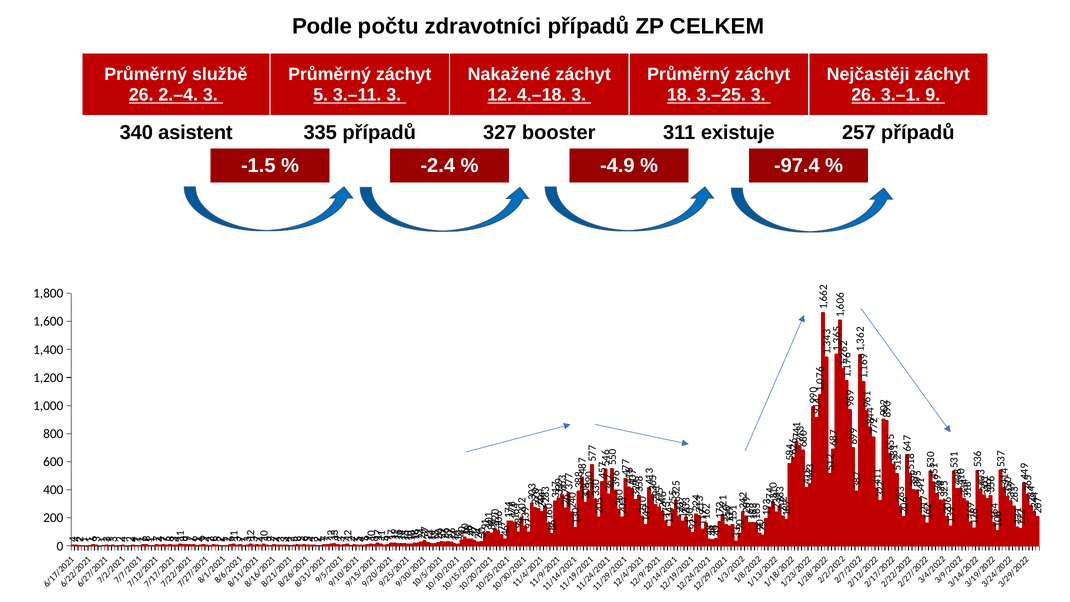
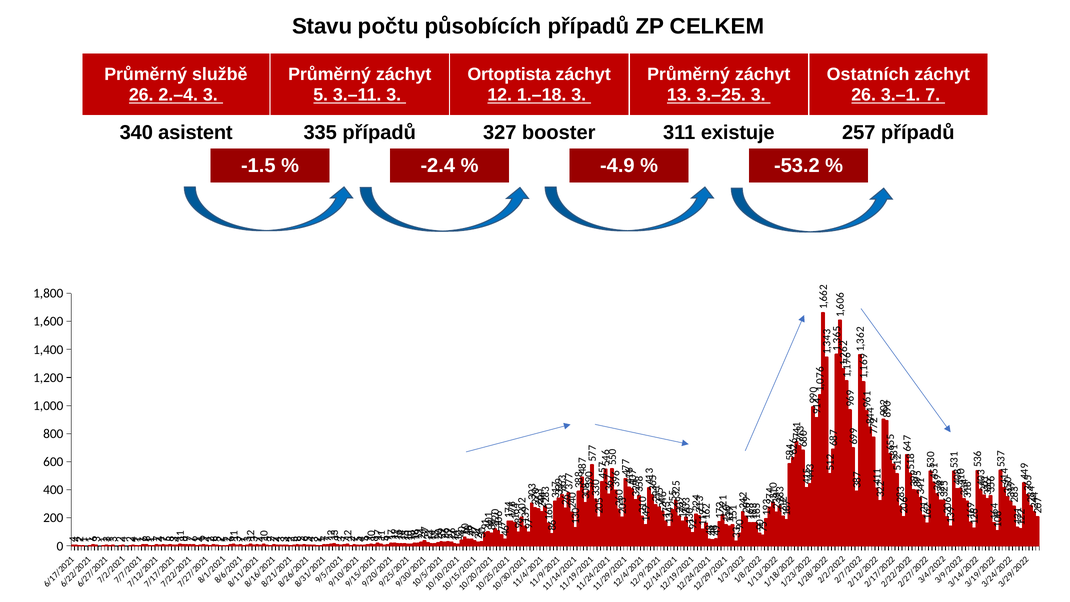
Podle: Podle -> Stavu (322, 27)
zdravotníci: zdravotníci -> působících (483, 27)
Nakažené: Nakažené -> Ortoptista (509, 74)
Nejčastěji: Nejčastěji -> Ostatních (868, 74)
4.–18: 4.–18 -> 1.–18 (542, 95)
18: 18 -> 13 (679, 95)
3.–1 9: 9 -> 7 (933, 95)
-97.4: -97.4 -> -53.2 (797, 166)
